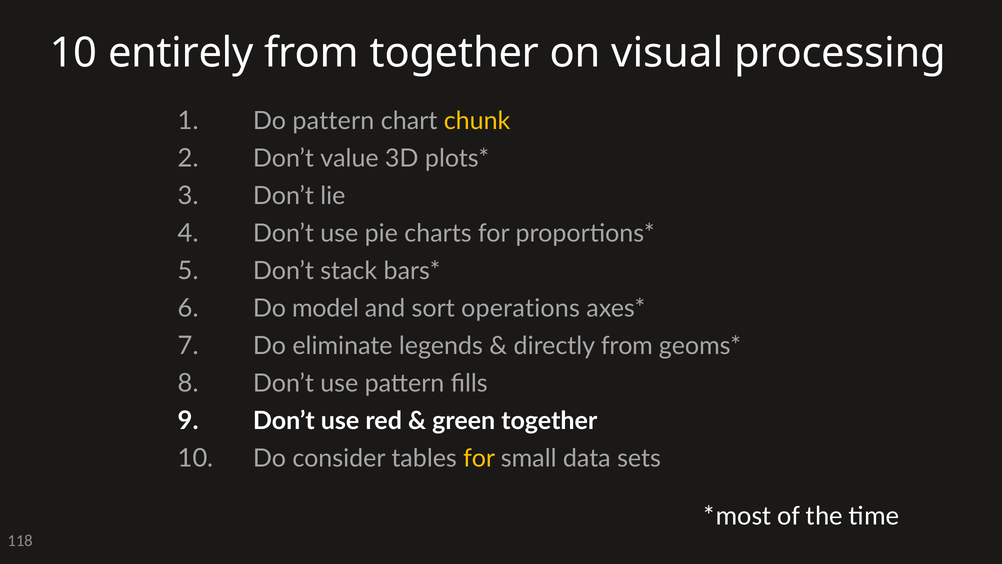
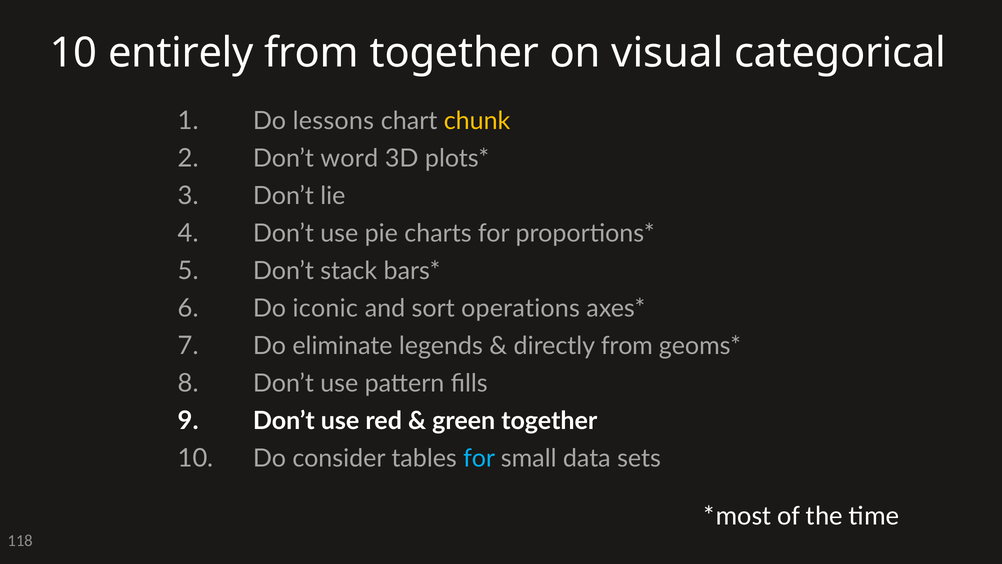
processing: processing -> categorical (840, 53)
Do pattern: pattern -> lessons (333, 121)
value: value -> word (349, 158)
model: model -> iconic (325, 308)
for colour: yellow -> light blue (479, 458)
